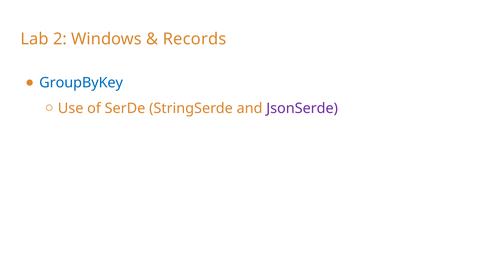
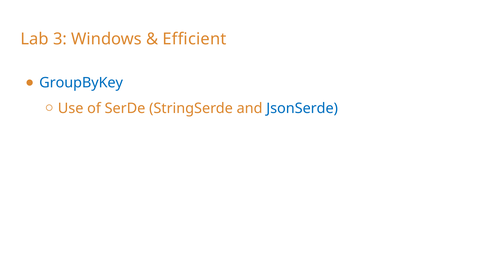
2: 2 -> 3 (60, 39)
Records: Records -> Efficient (195, 39)
JsonSerde colour: purple -> blue (302, 108)
